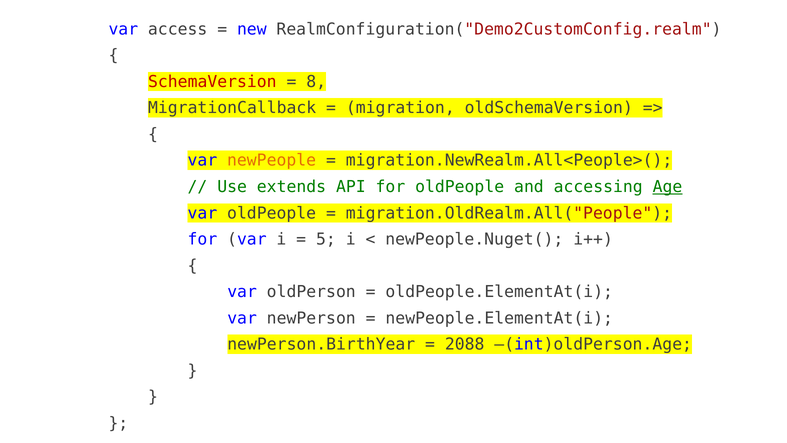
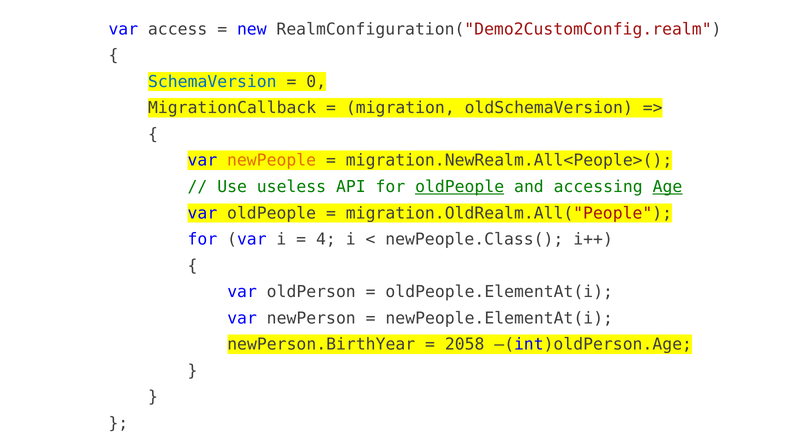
SchemaVersion colour: red -> blue (212, 82)
8: 8 -> 0 (316, 82)
extends: extends -> useless (291, 187)
oldPeople underline: none -> present (460, 187)
5: 5 -> 4 (326, 239)
newPeople.Nuget(: newPeople.Nuget( -> newPeople.Class( (474, 239)
2088: 2088 -> 2058 (465, 344)
